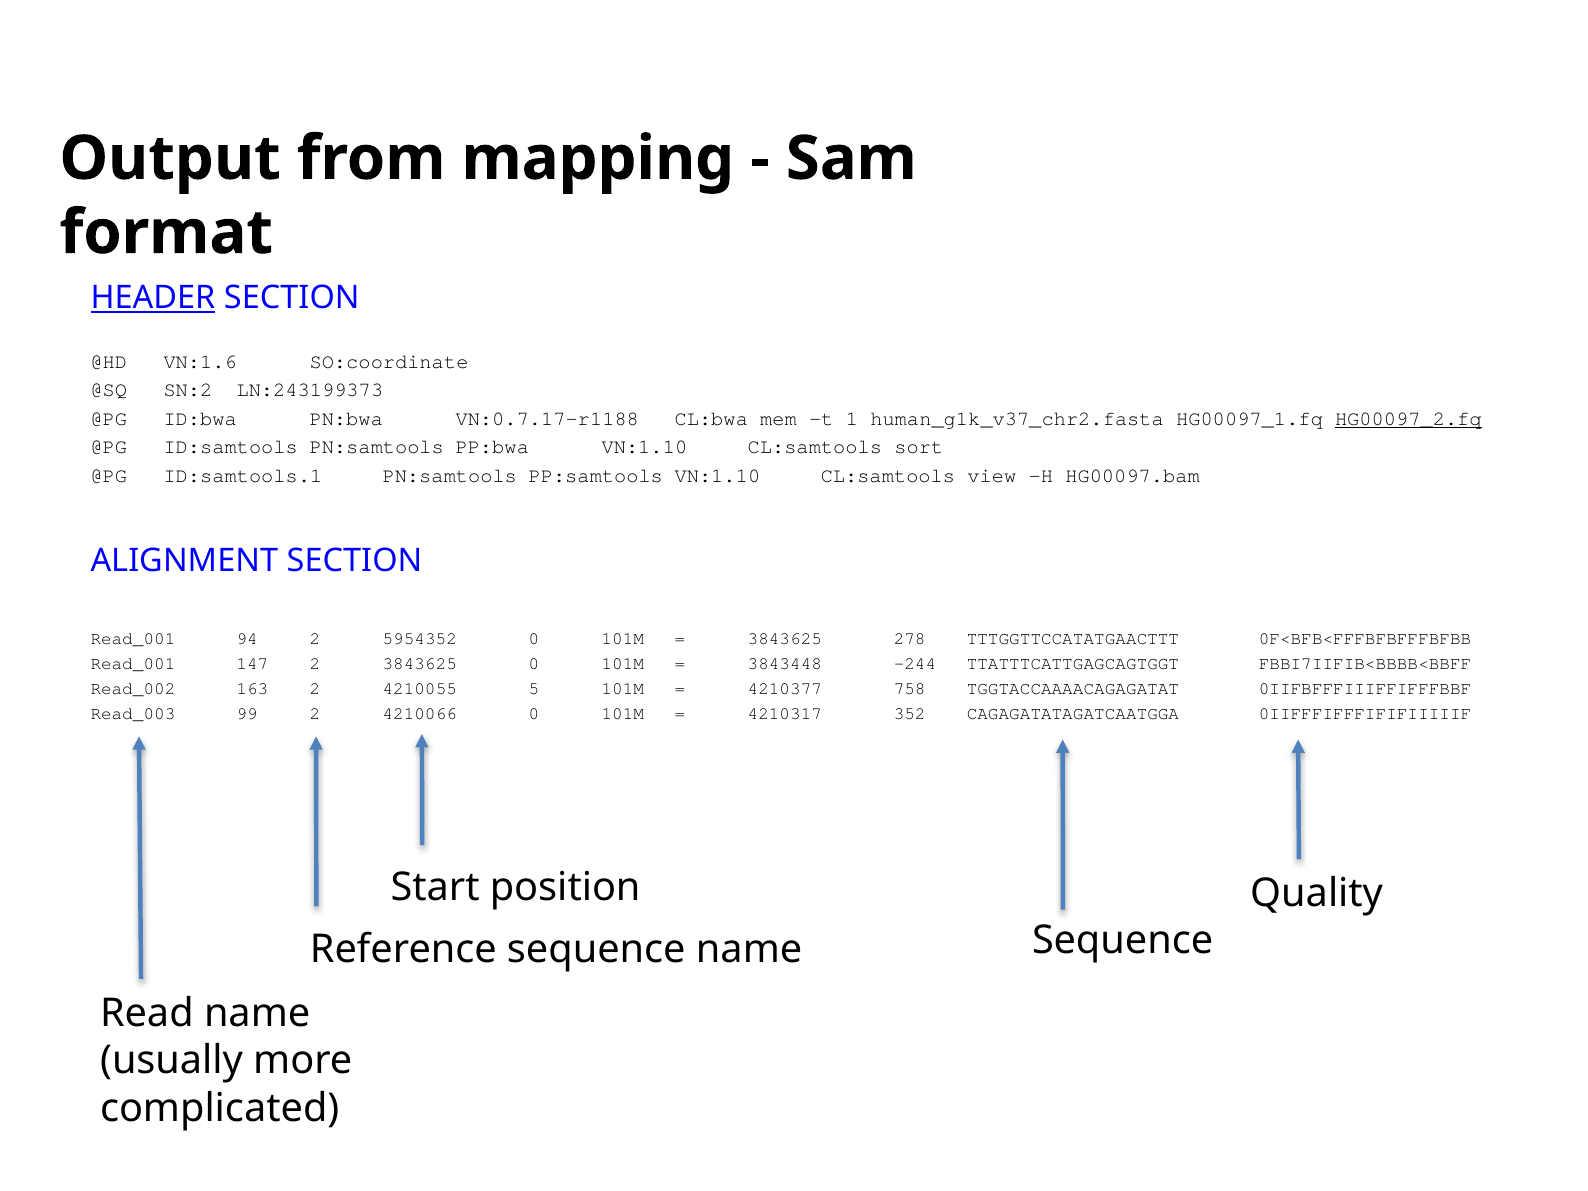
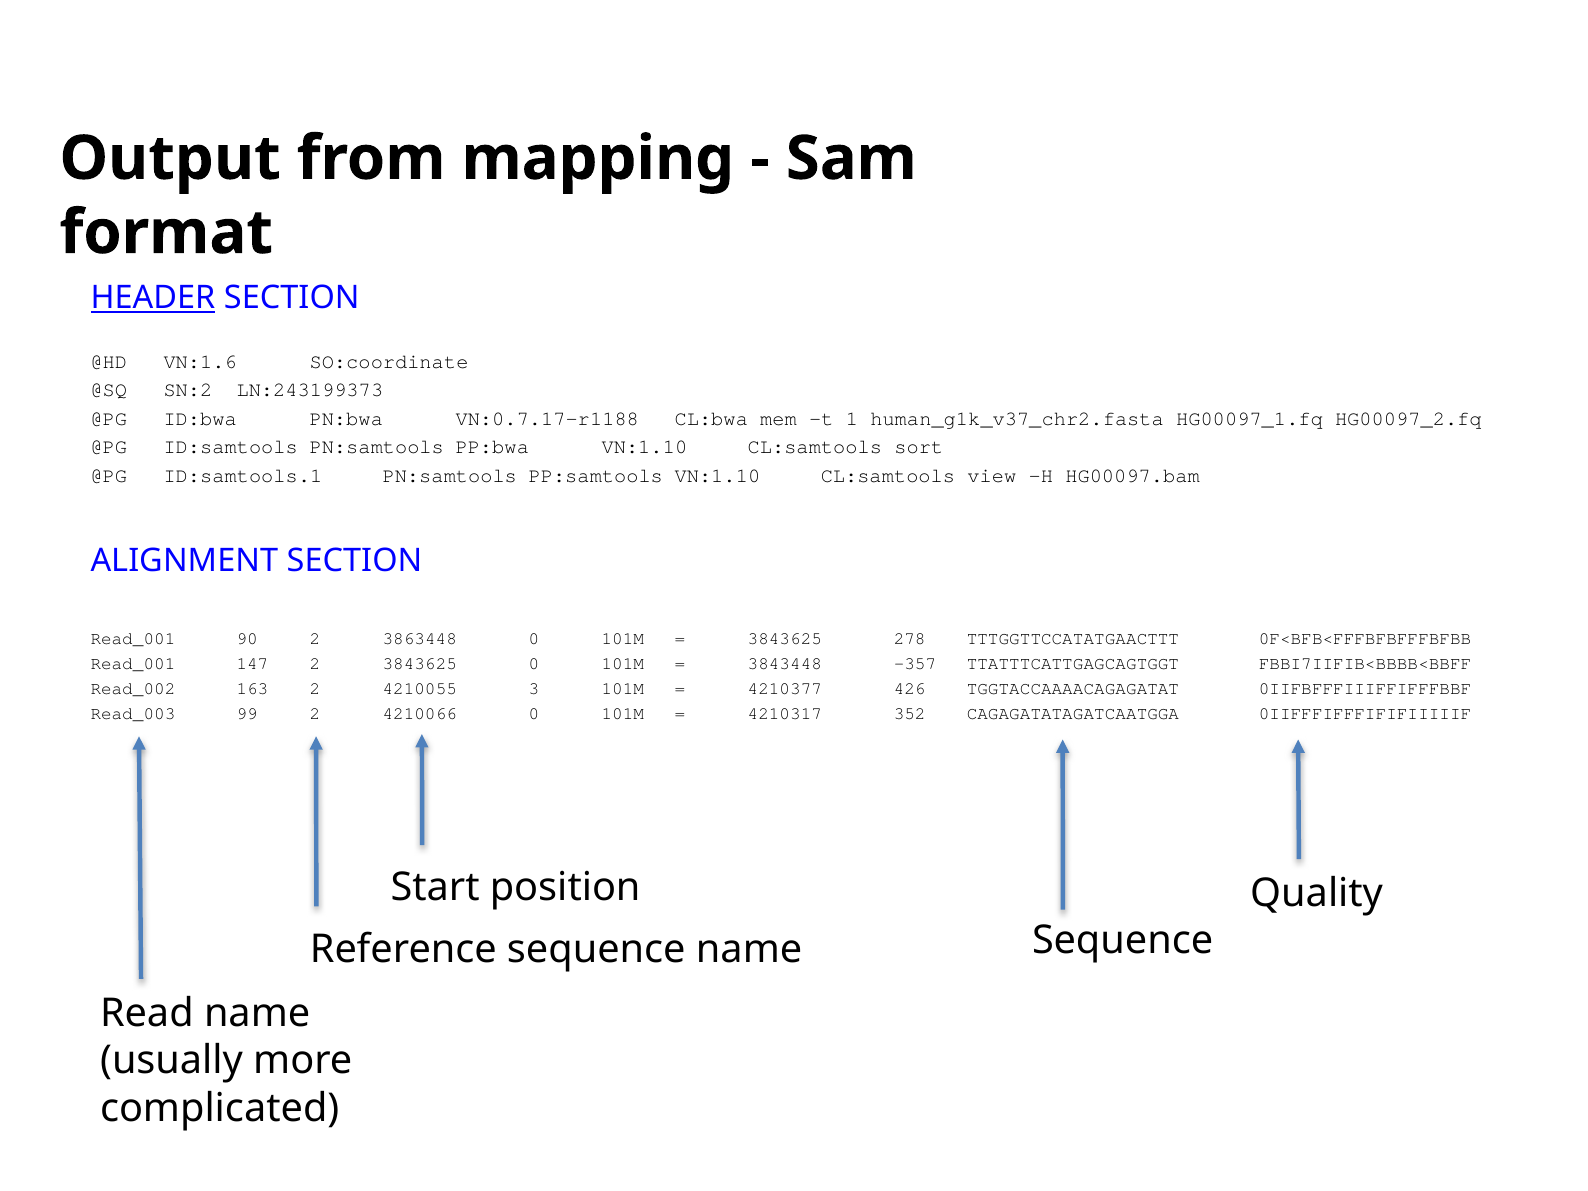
HG00097_2.fq underline: present -> none (1408, 419)
94: 94 -> 90 (247, 639)
5954352: 5954352 -> 3863448 (420, 639)
-244: -244 -> -357 (915, 664)
5: 5 -> 3 (534, 689)
758: 758 -> 426 (910, 689)
